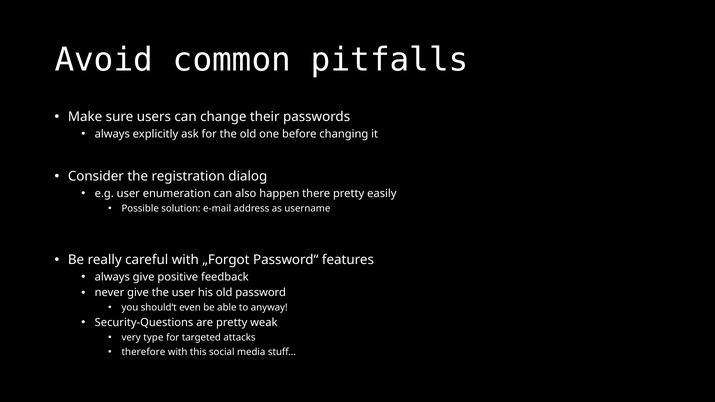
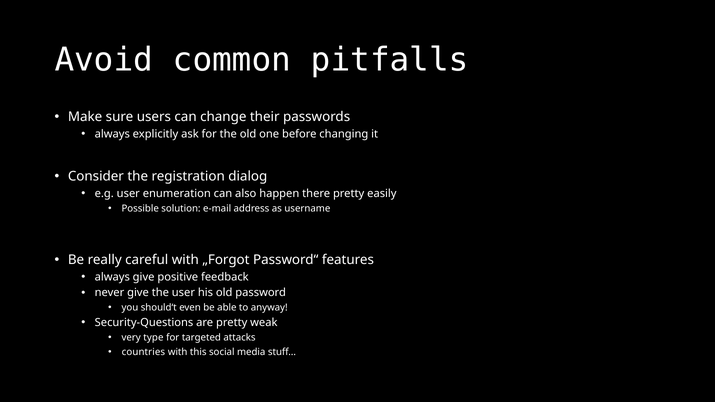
therefore: therefore -> countries (143, 352)
